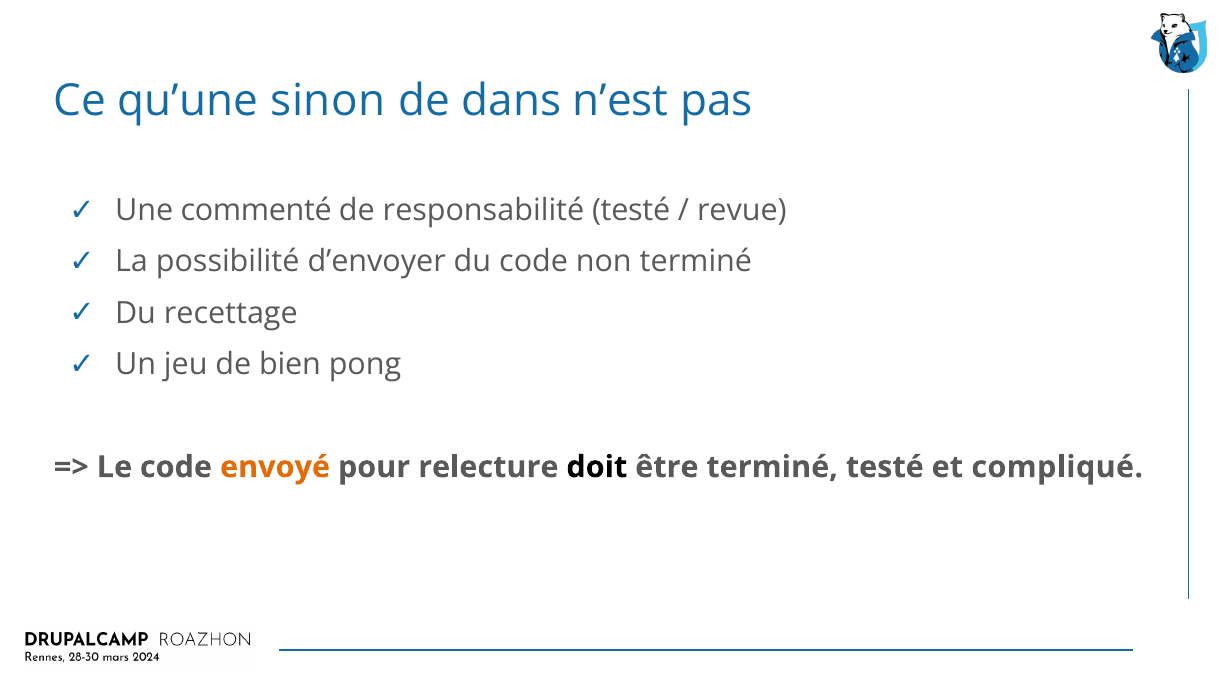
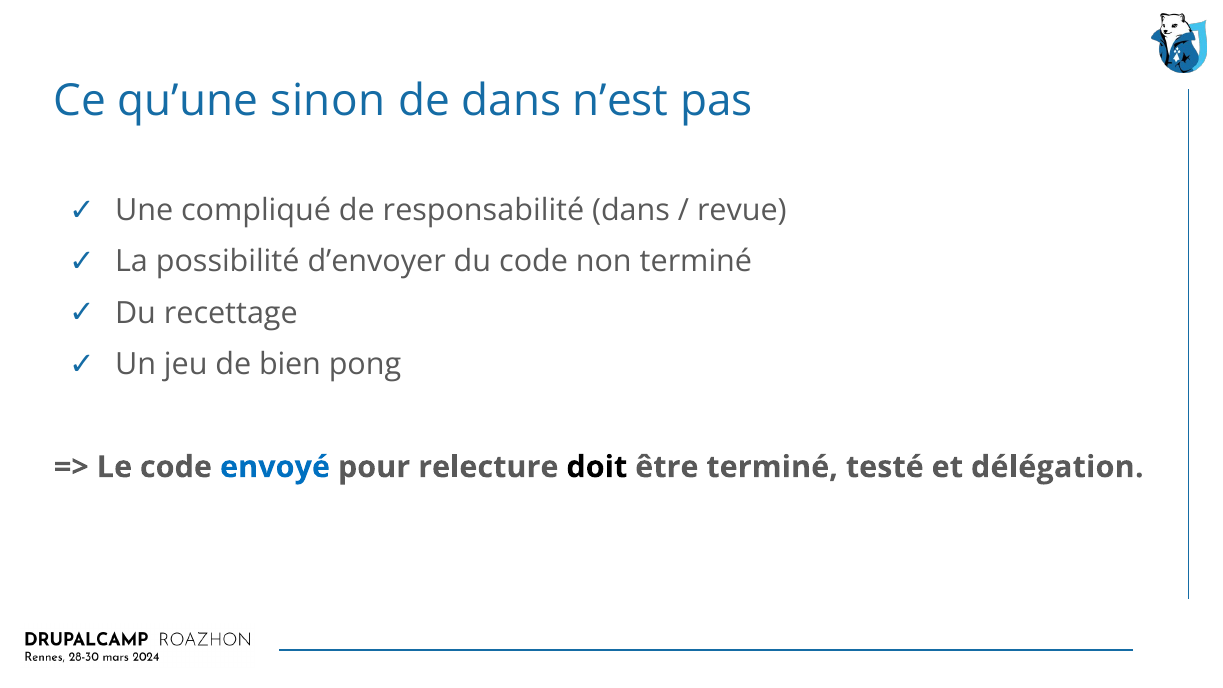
commenté: commenté -> compliqué (256, 210)
responsabilité testé: testé -> dans (631, 210)
envoyé colour: orange -> blue (275, 467)
compliqué: compliqué -> délégation (1057, 467)
